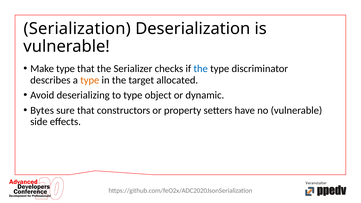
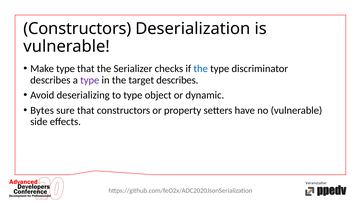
Serialization: Serialization -> Constructors (77, 29)
type colour: orange -> purple (90, 80)
target allocated: allocated -> describes (177, 80)
